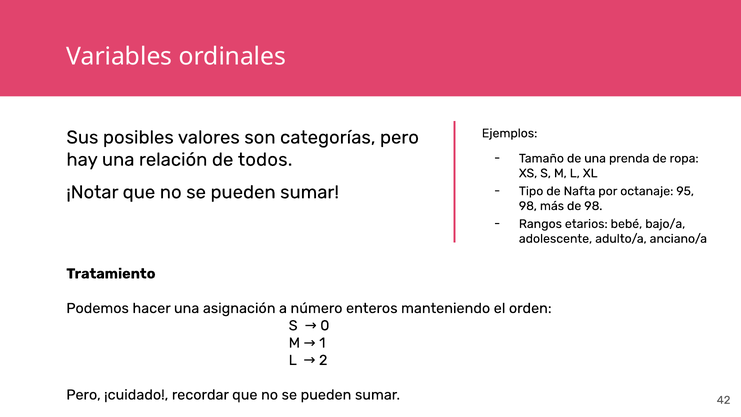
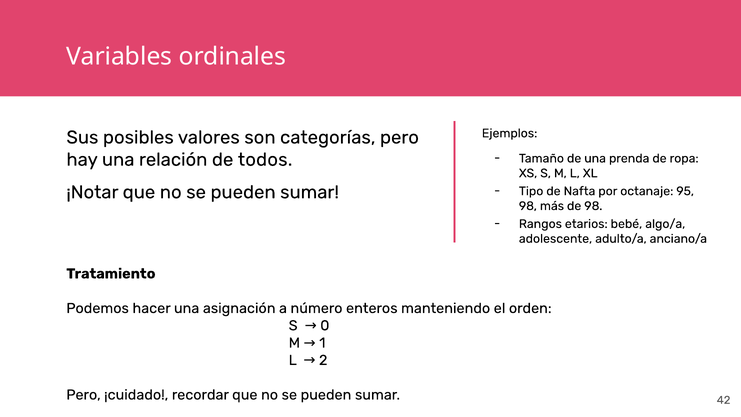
bajo/a: bajo/a -> algo/a (665, 224)
